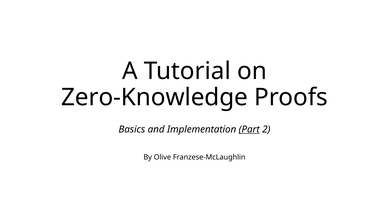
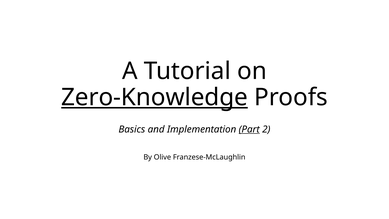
Zero-Knowledge underline: none -> present (155, 97)
